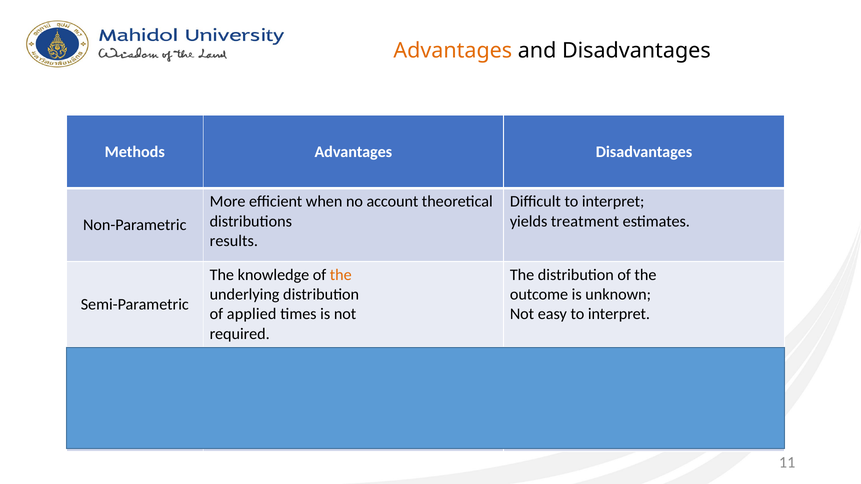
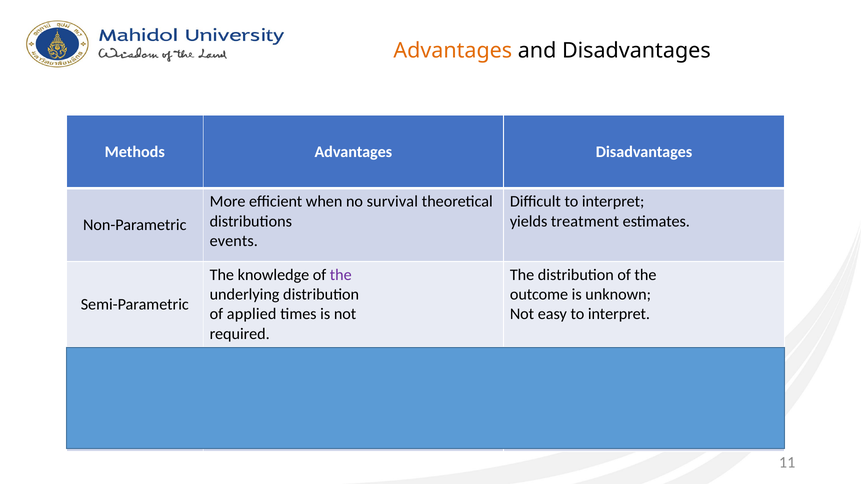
no account: account -> survival (392, 202)
results: results -> events (234, 241)
the colour: orange -> purple (341, 275)
